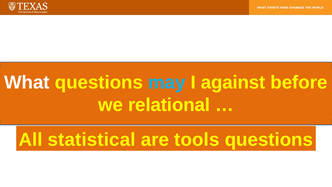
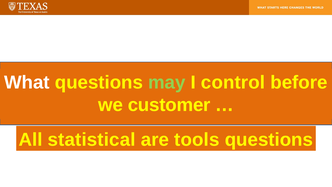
may colour: light blue -> light green (167, 82)
against: against -> control (233, 82)
relational: relational -> customer (169, 105)
